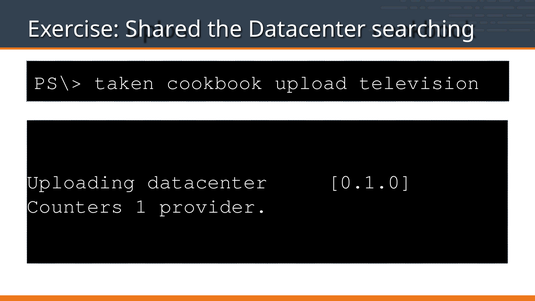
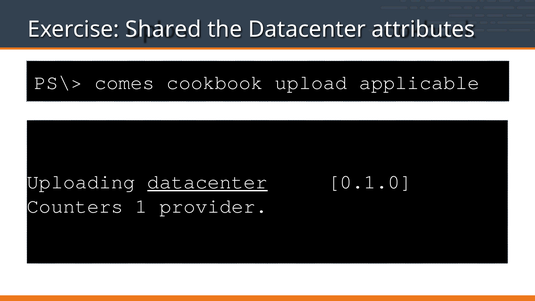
searching: searching -> attributes (423, 29)
taken: taken -> comes (125, 82)
television: television -> applicable (419, 82)
datacenter underline: none -> present (207, 182)
